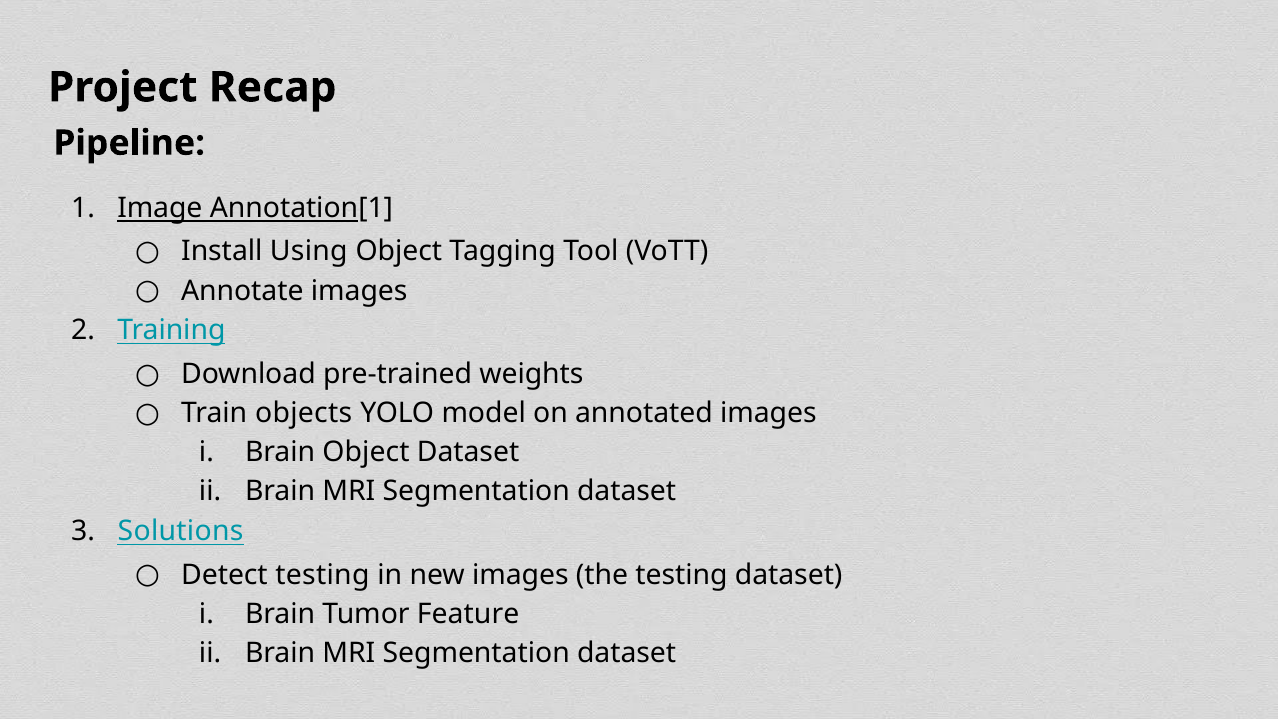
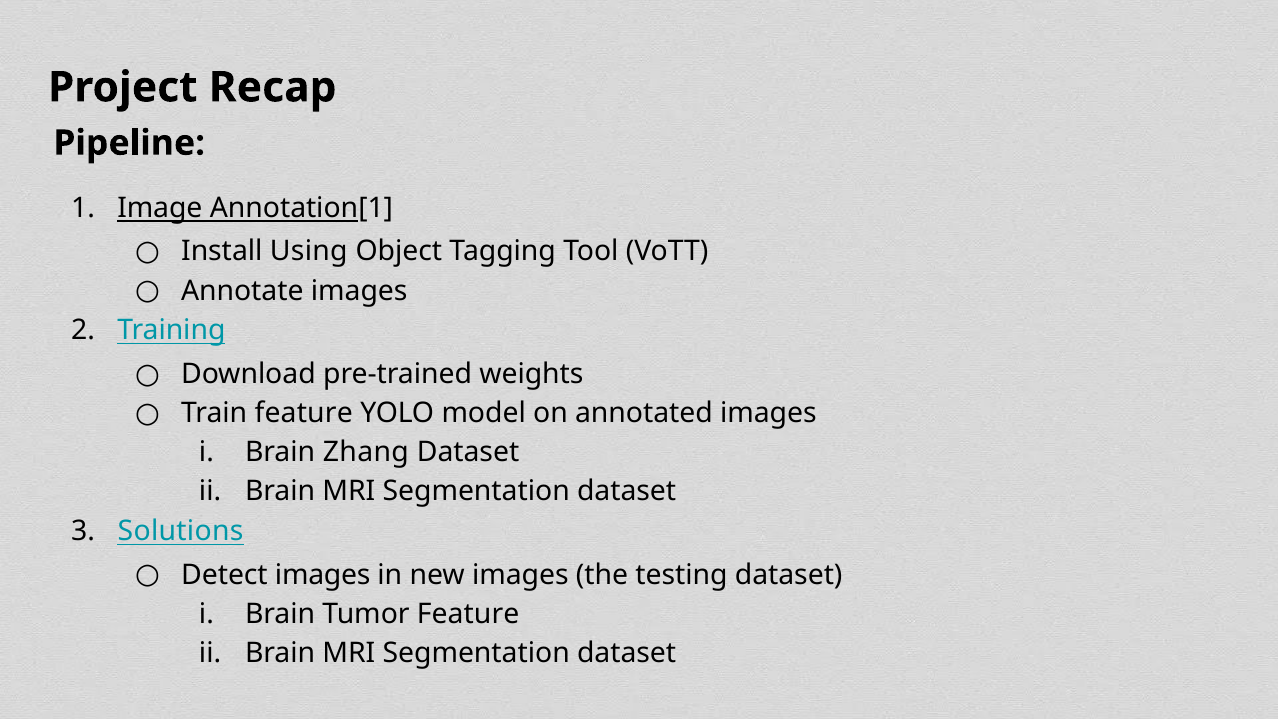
Train objects: objects -> feature (304, 413)
Brain Object: Object -> Zhang (366, 452)
Detect testing: testing -> images (323, 575)
